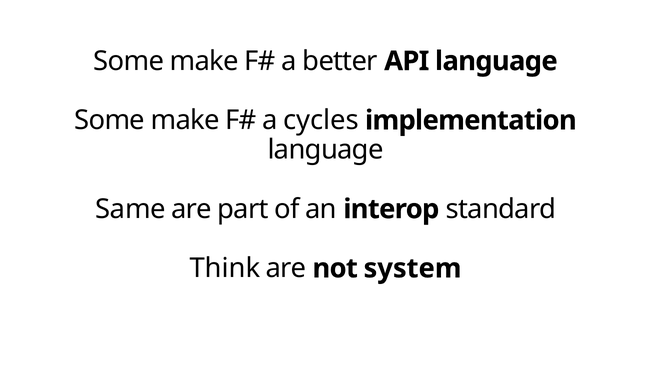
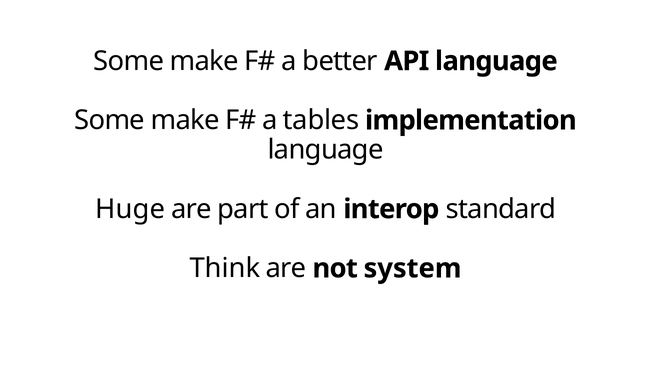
cycles: cycles -> tables (321, 120)
Same: Same -> Huge (130, 209)
